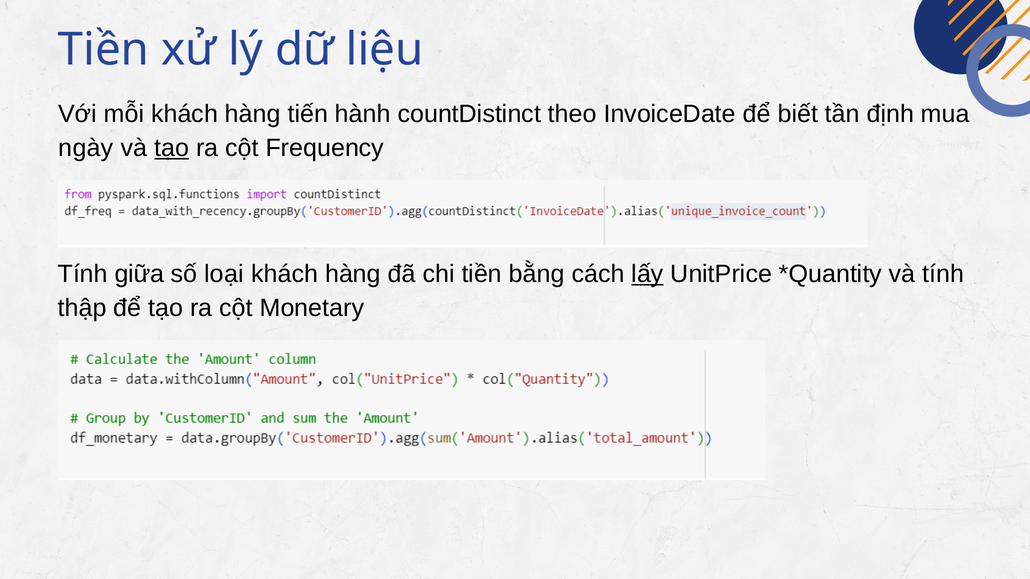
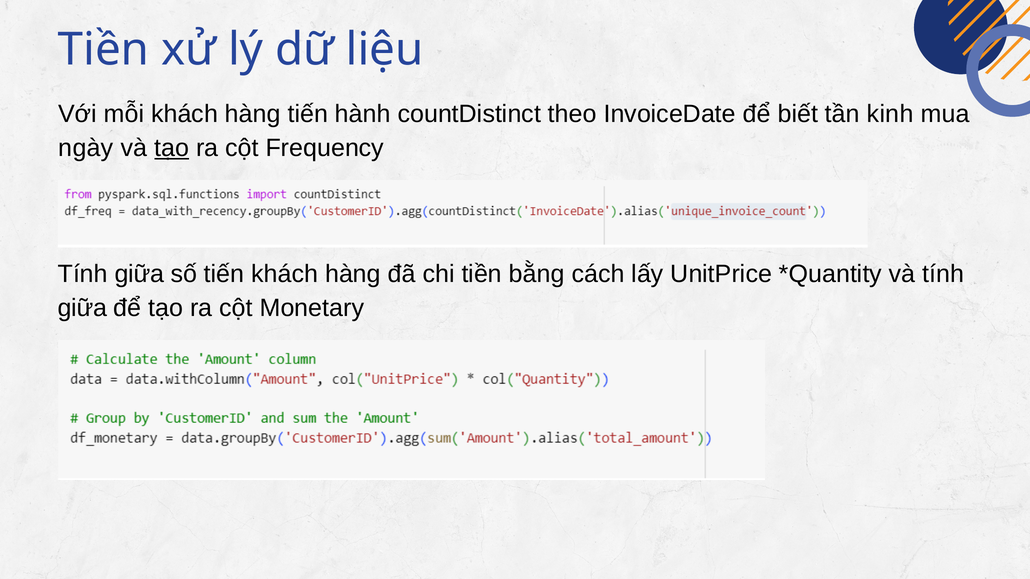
định: định -> kinh (890, 114)
số loại: loại -> tiến (224, 274)
lấy underline: present -> none (647, 274)
thập: thập -> giữa (82, 308)
